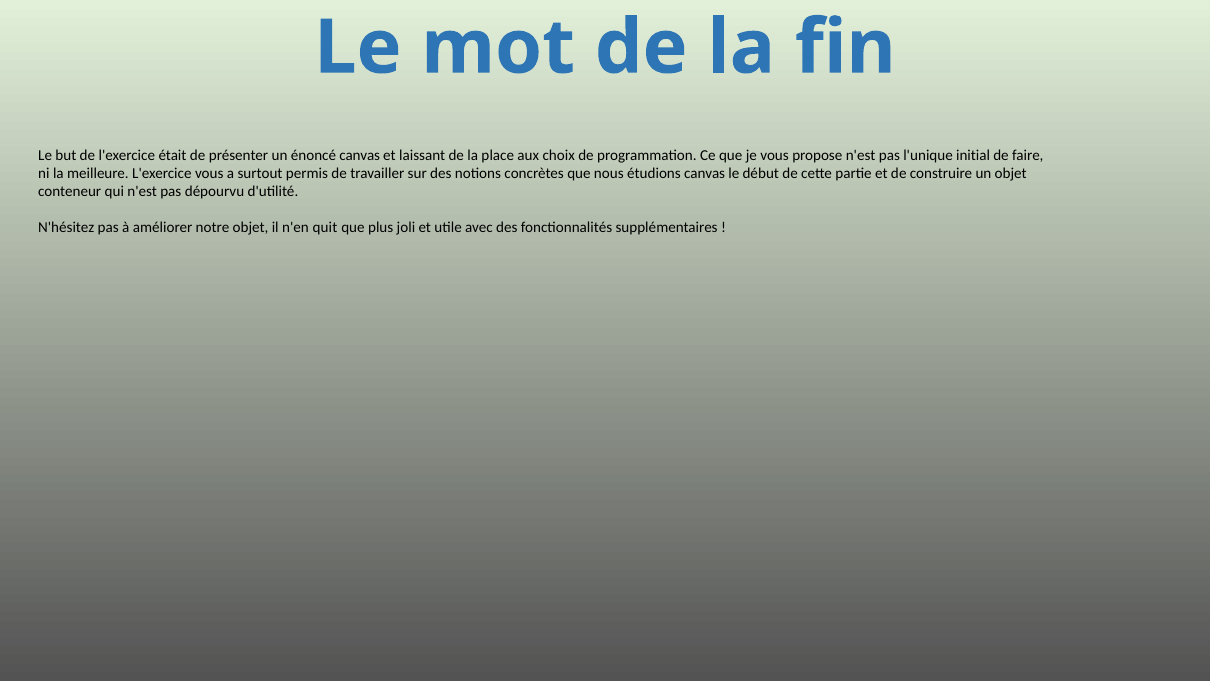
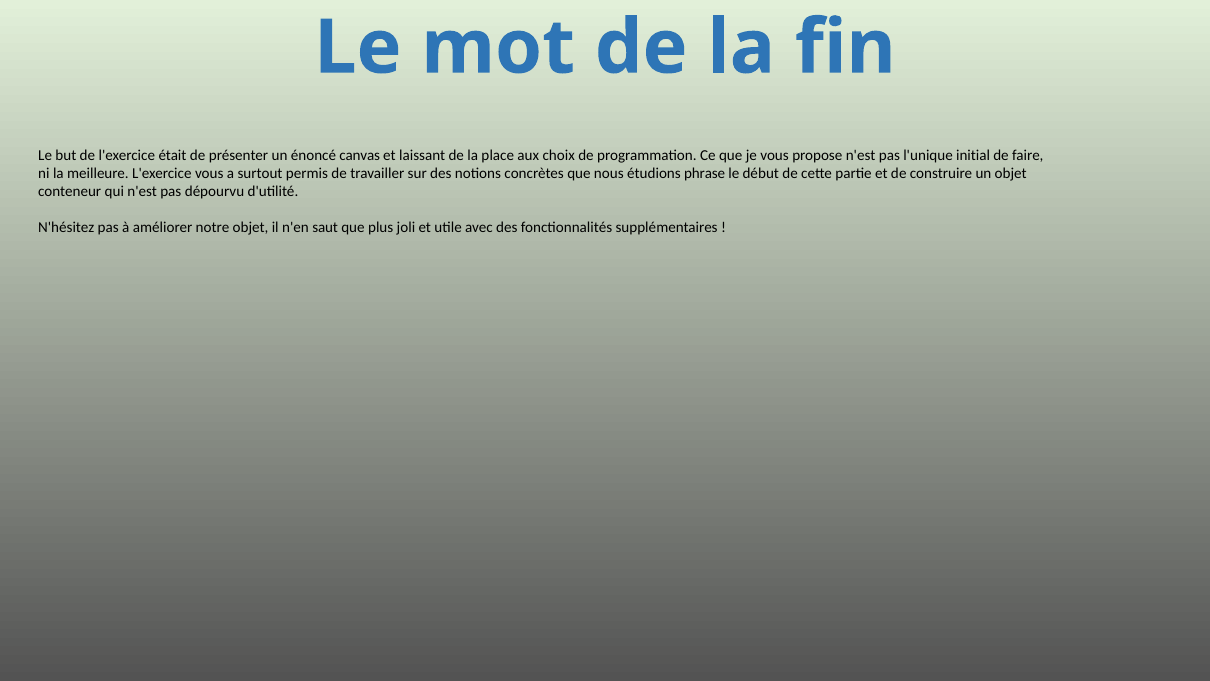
étudions canvas: canvas -> phrase (705, 173)
quit: quit -> saut (325, 228)
